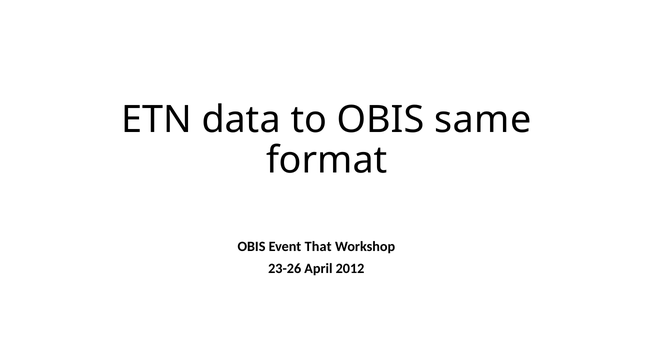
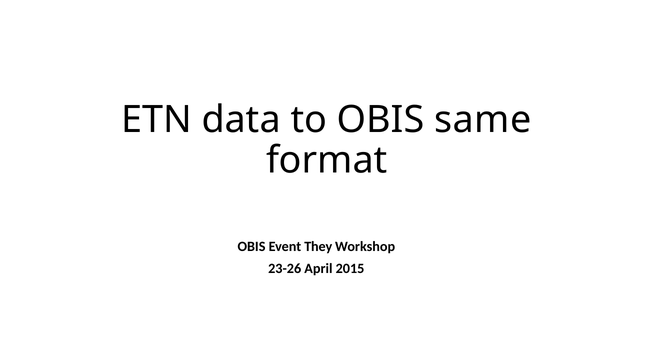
That: That -> They (318, 246)
2012: 2012 -> 2015 (350, 268)
